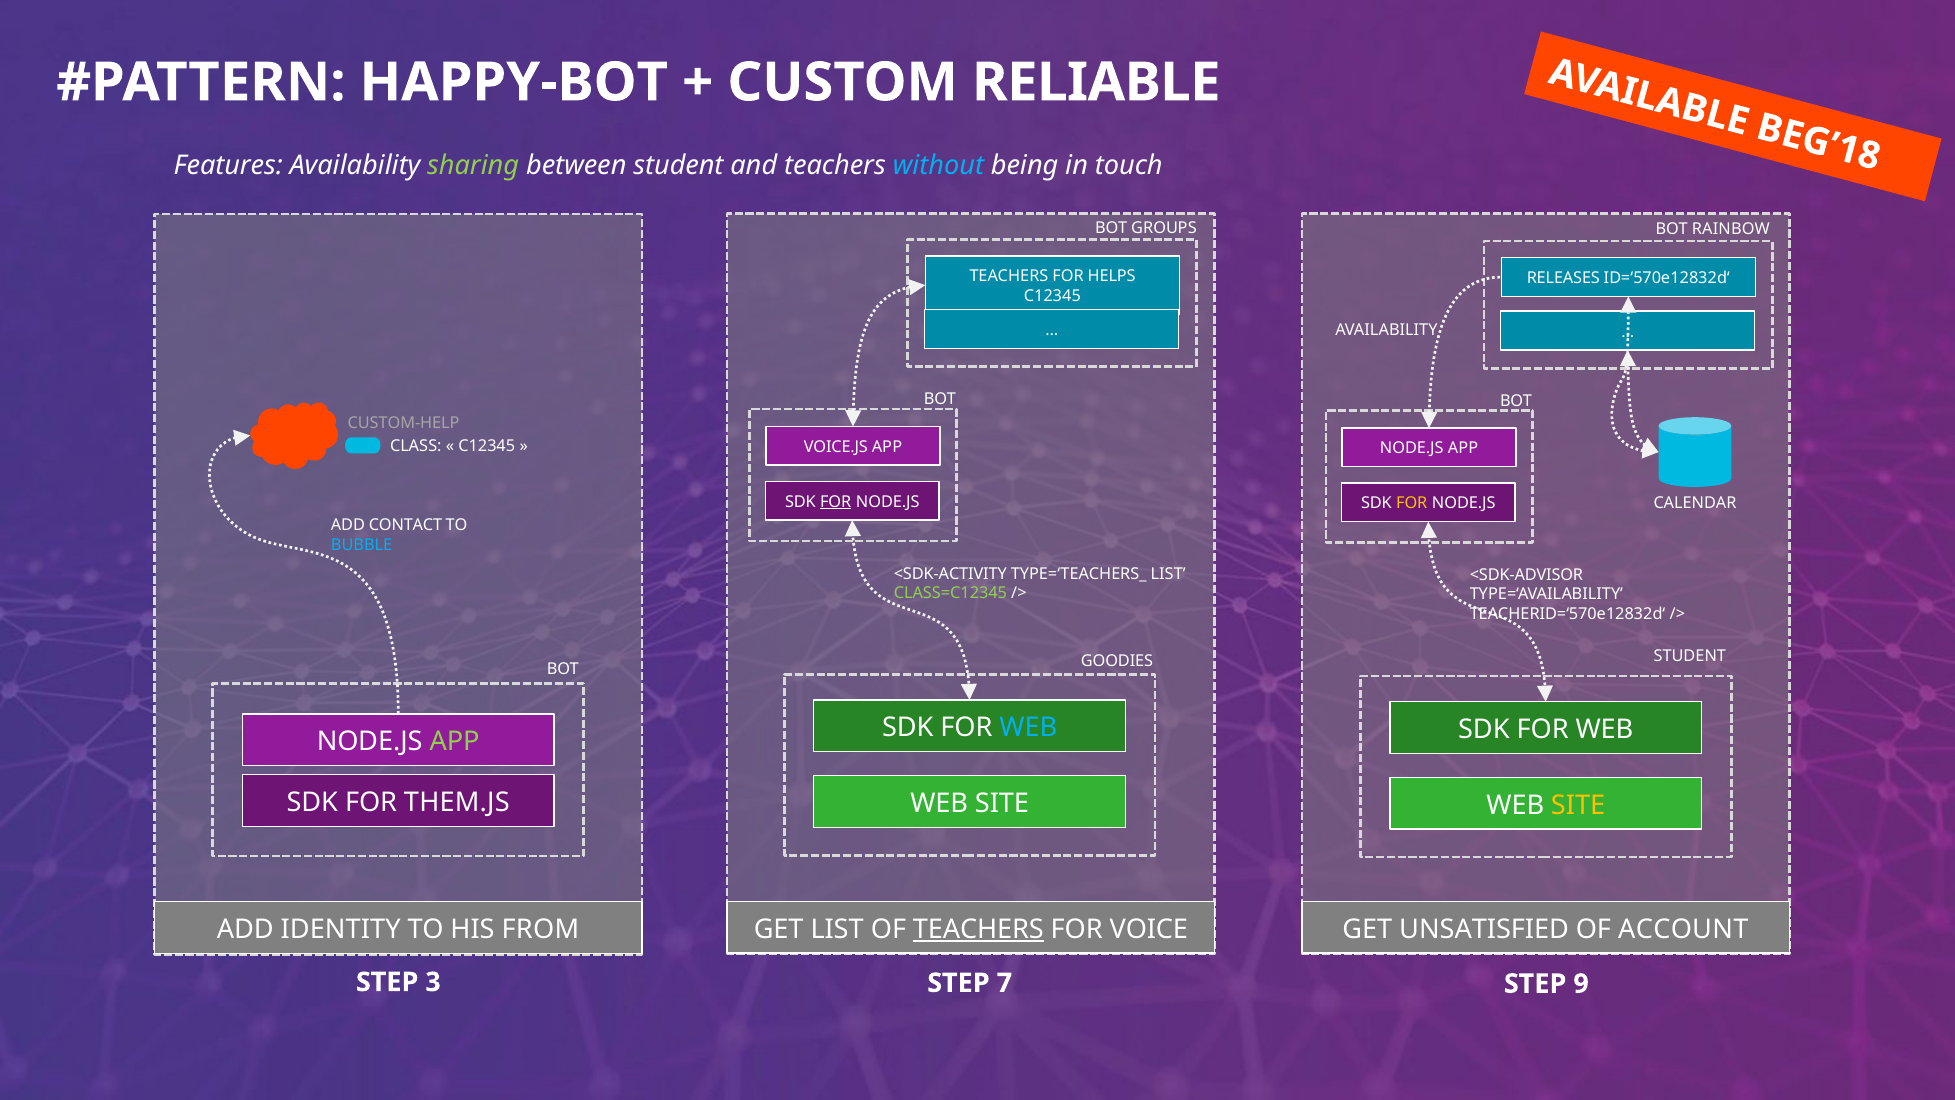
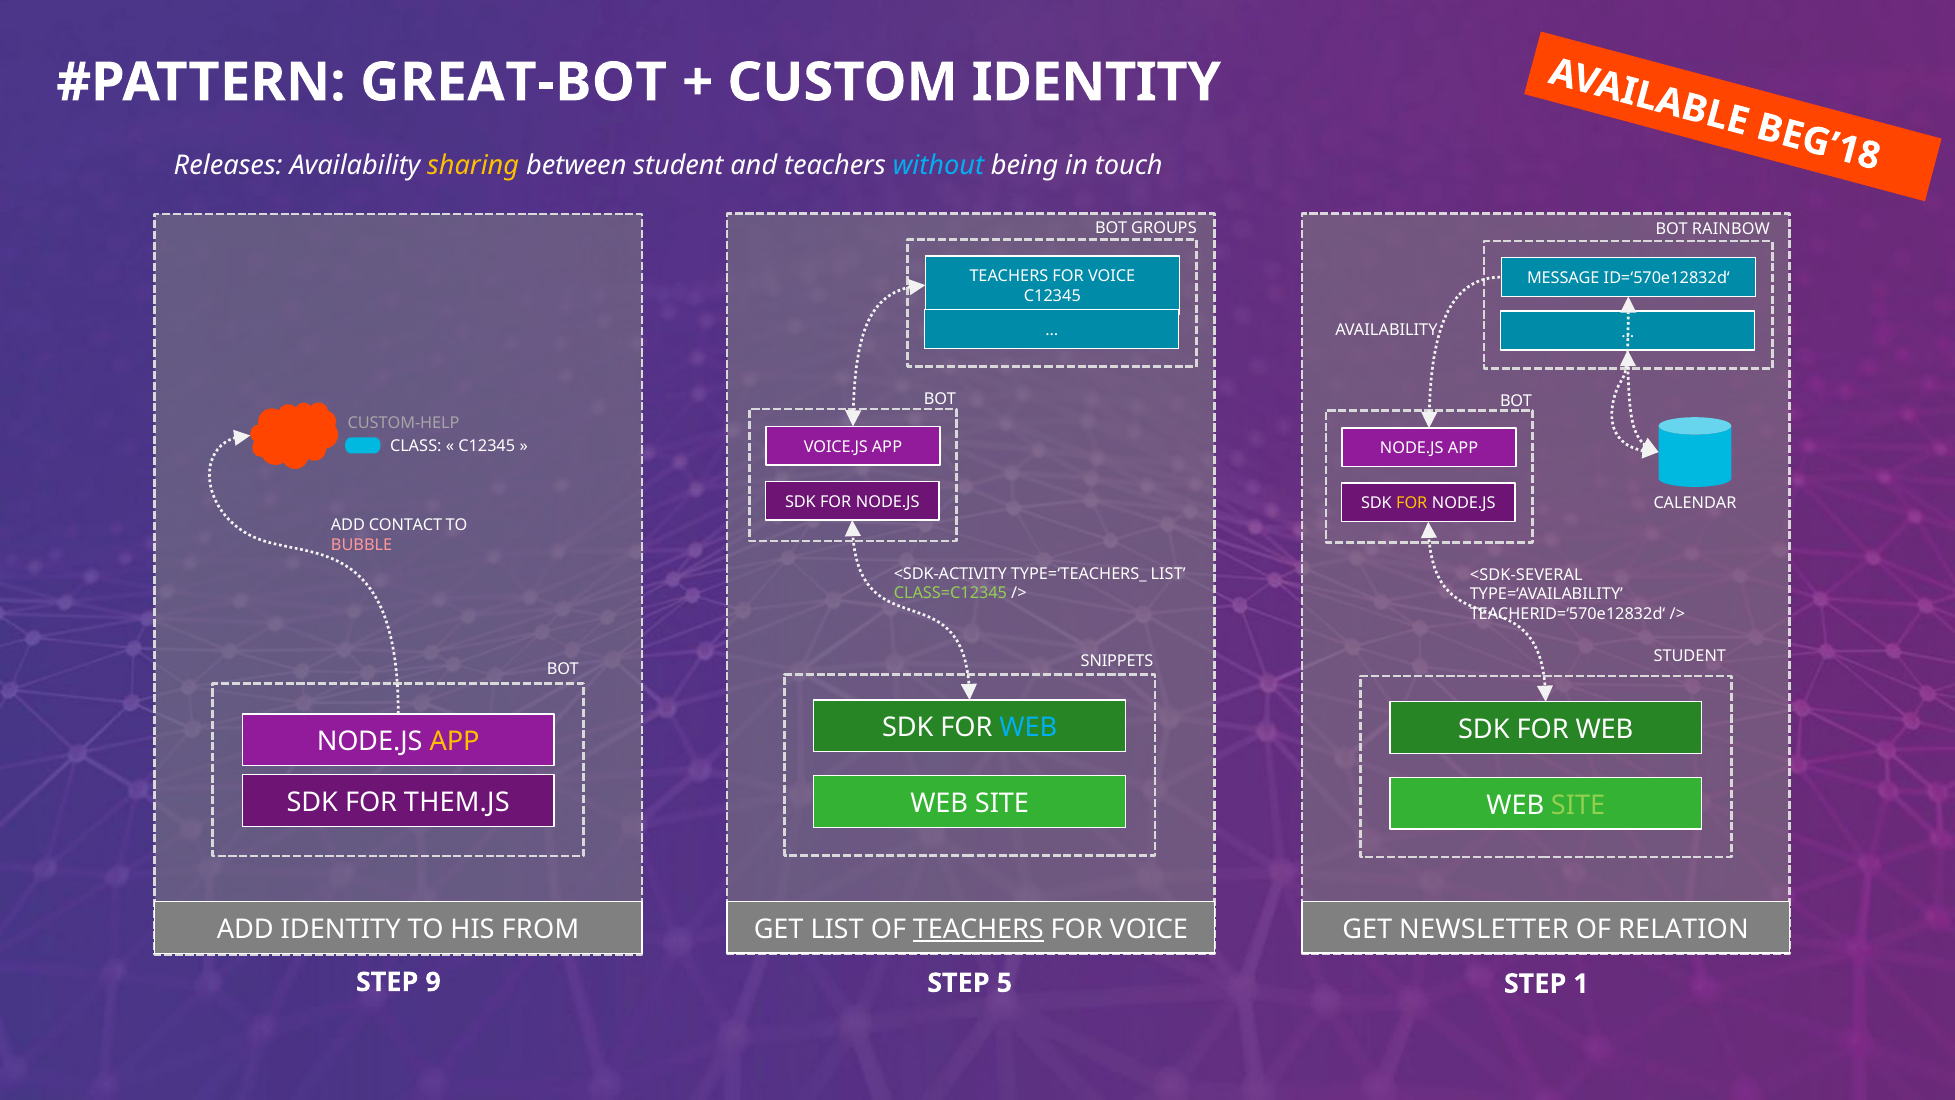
HAPPY-BOT: HAPPY-BOT -> GREAT-BOT (513, 82)
CUSTOM RELIABLE: RELIABLE -> IDENTITY (1096, 82)
Features: Features -> Releases (228, 165)
sharing colour: light green -> yellow (473, 165)
HELPS: HELPS -> VOICE (1112, 276)
RELEASES: RELEASES -> MESSAGE (1563, 278)
FOR underline: present -> none (836, 502)
BUBBLE colour: light blue -> pink (362, 545)
<SDK-ADVISOR: <SDK-ADVISOR -> <SDK-SEVERAL (1526, 575)
GOODIES: GOODIES -> SNIPPETS (1117, 661)
APP colour: light green -> yellow (455, 741)
SITE colour: yellow -> light green (1578, 805)
UNSATISFIED: UNSATISFIED -> NEWSLETTER (1484, 929)
ACCOUNT: ACCOUNT -> RELATION (1683, 929)
3: 3 -> 9 (433, 982)
7: 7 -> 5 (1004, 983)
9: 9 -> 1 (1581, 984)
